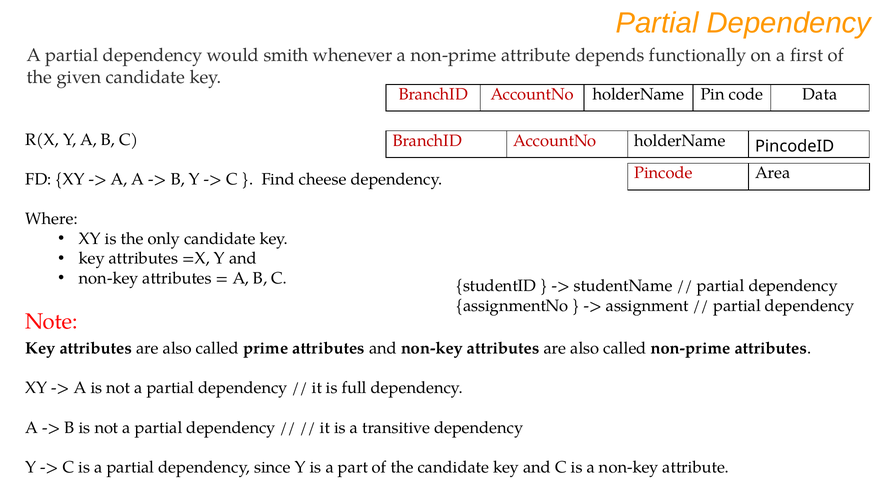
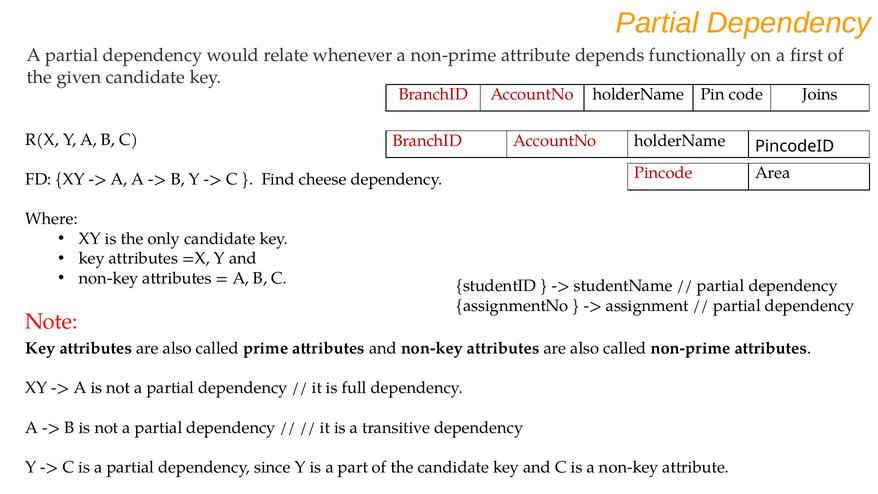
smith: smith -> relate (286, 55)
Data: Data -> Joins (820, 94)
